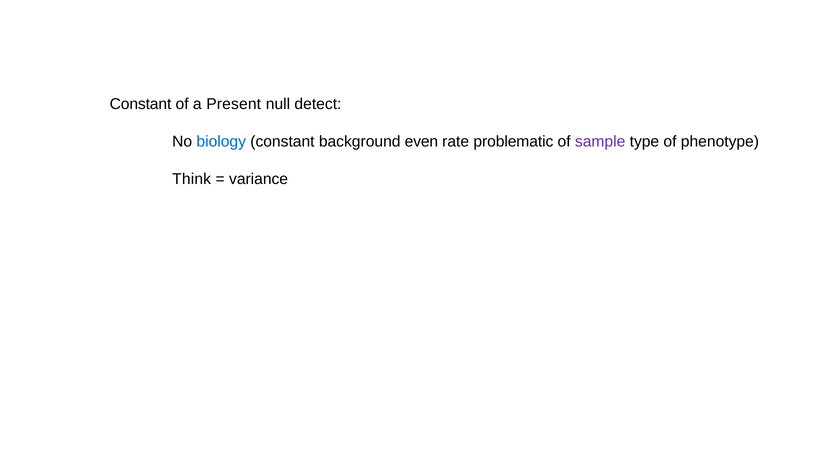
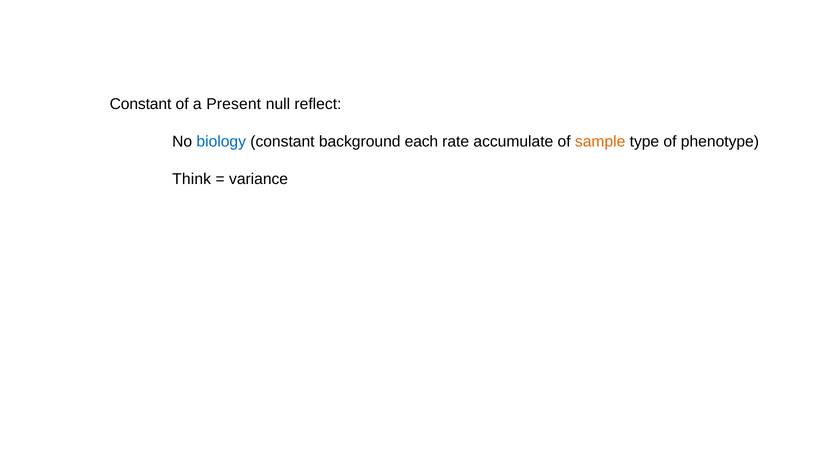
detect: detect -> reflect (318, 104)
even: even -> each (421, 141)
problematic: problematic -> accumulate (513, 141)
sample colour: purple -> orange (600, 141)
